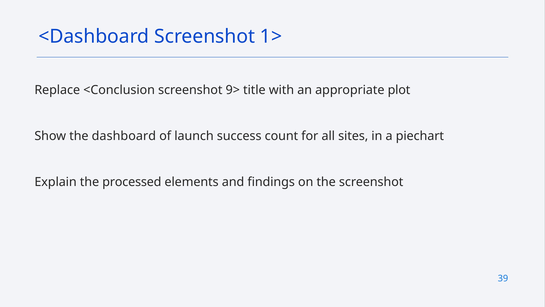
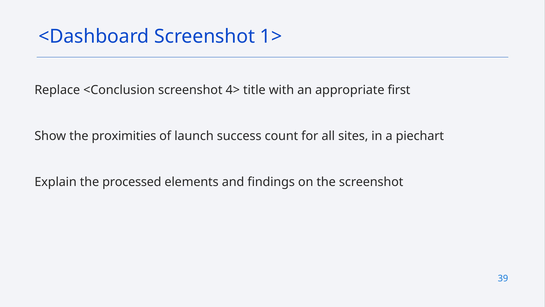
9>: 9> -> 4> (233, 90)
plot: plot -> first (399, 90)
dashboard: dashboard -> proximities (124, 136)
